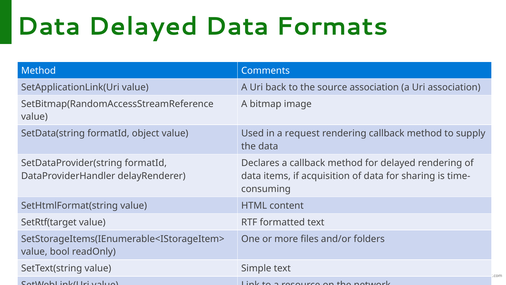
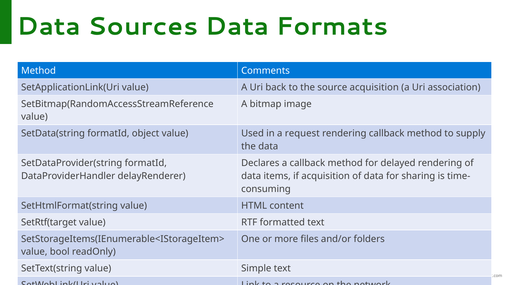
Data Delayed: Delayed -> Sources (143, 27)
source association: association -> acquisition (374, 87)
